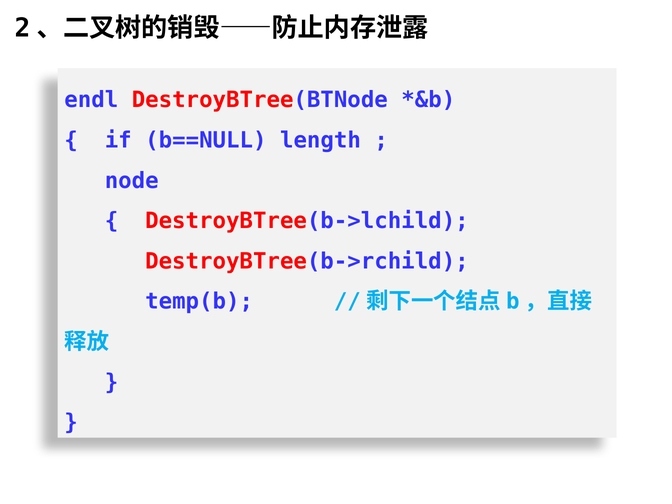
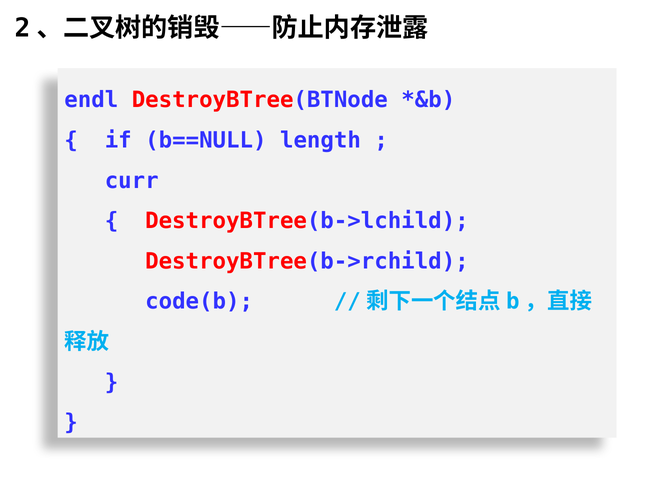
node: node -> curr (132, 181)
temp(b: temp(b -> code(b (199, 302)
